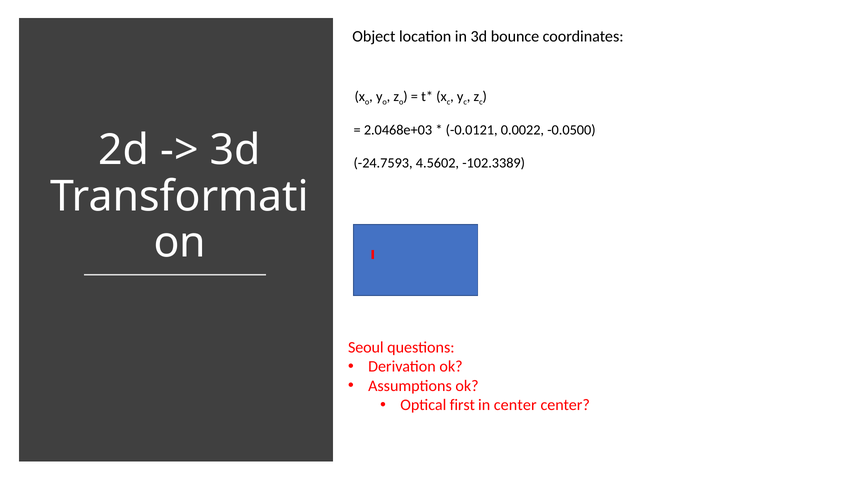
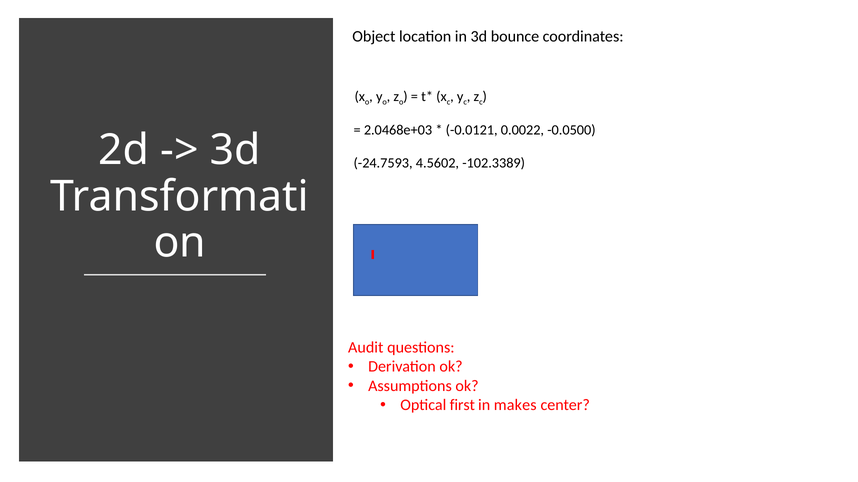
Seoul: Seoul -> Audit (366, 348)
in center: center -> makes (515, 406)
